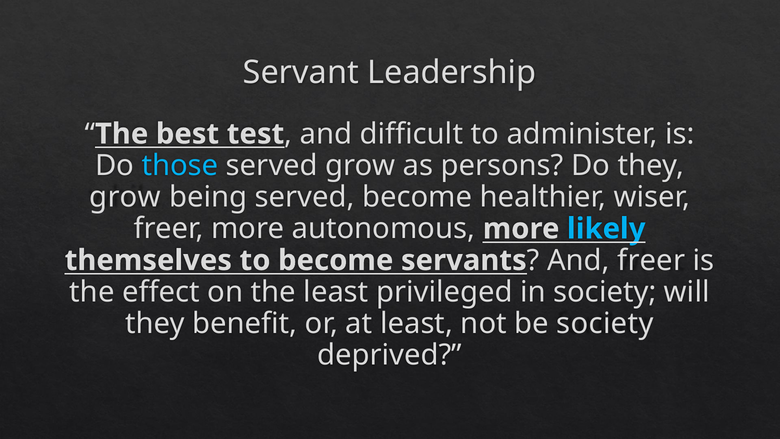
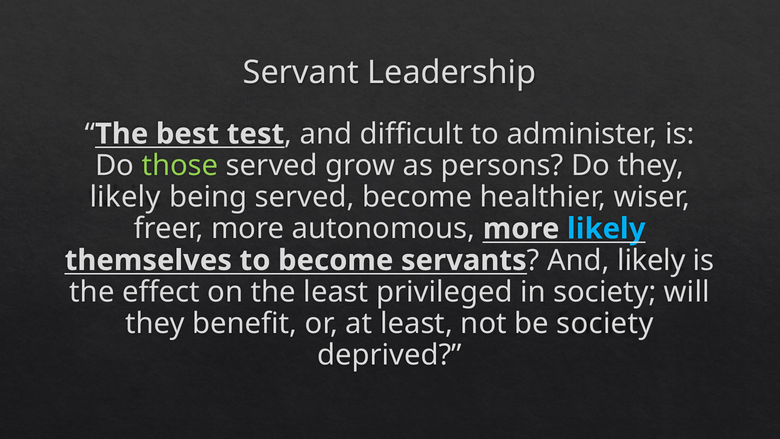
those colour: light blue -> light green (180, 165)
grow: grow -> likely (125, 197)
And freer: freer -> likely (651, 260)
